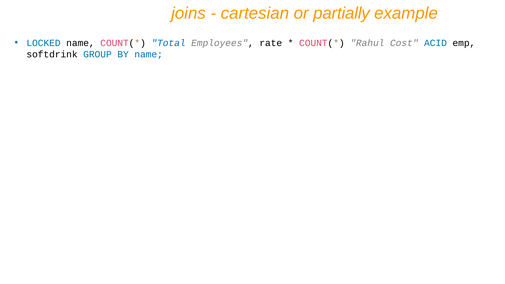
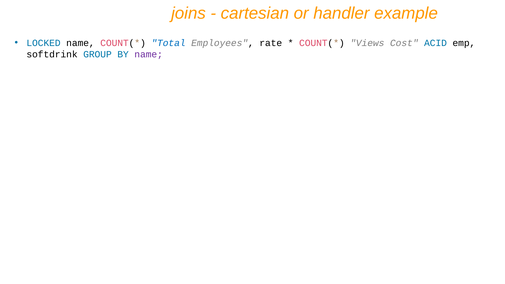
partially: partially -> handler (341, 13)
Rahul: Rahul -> Views (367, 43)
name colour: blue -> purple (149, 54)
